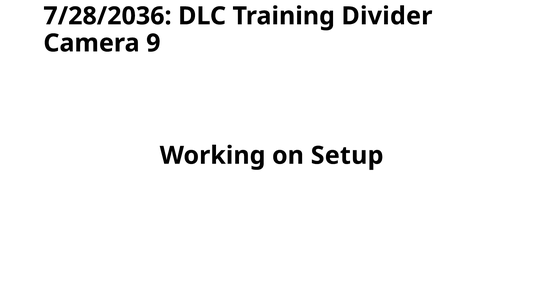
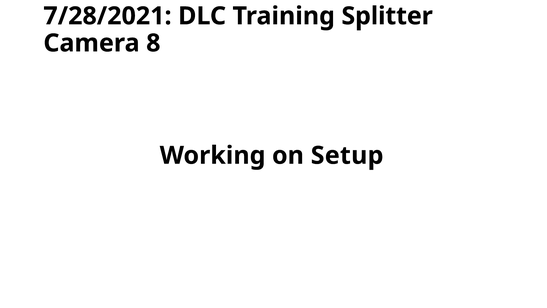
7/28/2036: 7/28/2036 -> 7/28/2021 (107, 16)
Divider: Divider -> Splitter (387, 16)
9: 9 -> 8 (153, 43)
